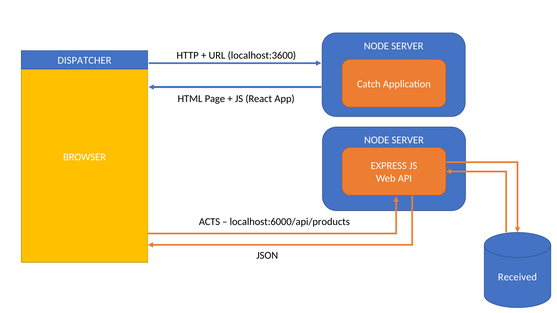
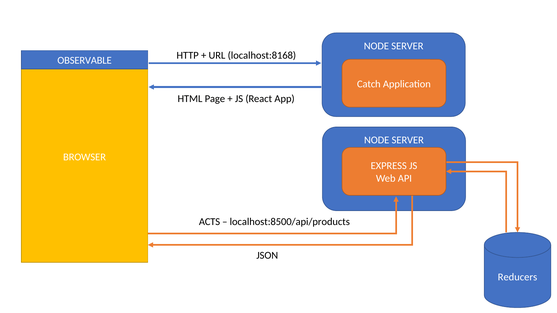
localhost:3600: localhost:3600 -> localhost:8168 (262, 55)
DISPATCHER: DISPATCHER -> OBSERVABLE (85, 61)
localhost:6000/api/products: localhost:6000/api/products -> localhost:8500/api/products (290, 222)
Received: Received -> Reducers (518, 277)
